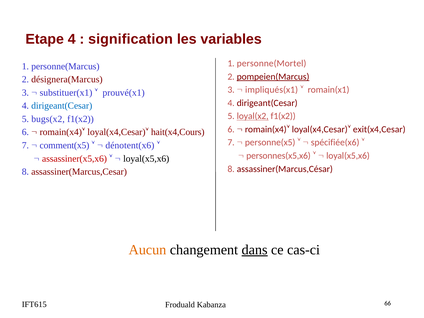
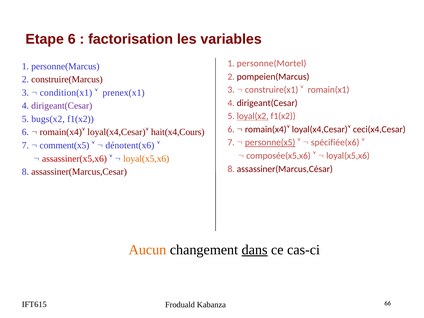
Etape 4: 4 -> 6 (72, 39)
signification: signification -> factorisation (131, 39)
pompeien(Marcus underline: present -> none (273, 77)
désignera(Marcus: désignera(Marcus -> construire(Marcus (67, 79)
impliqués(x1: impliqués(x1 -> construire(x1 (272, 90)
substituer(x1: substituer(x1 -> condition(x1 (66, 93)
prouvé(x1: prouvé(x1 -> prenex(x1 (124, 93)
dirigeant(Cesar colour: blue -> purple (62, 106)
exit(x4,Cesar: exit(x4,Cesar -> ceci(x4,Cesar (379, 129)
personne(x5 underline: none -> present (270, 143)
personnes(x5,x6: personnes(x5,x6 -> composée(x5,x6 (278, 156)
loyal(x5,x6 colour: black -> orange (146, 159)
